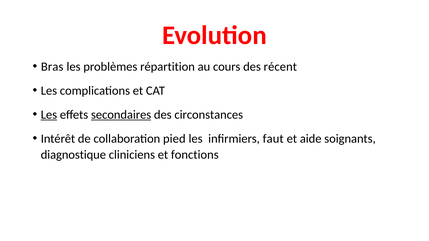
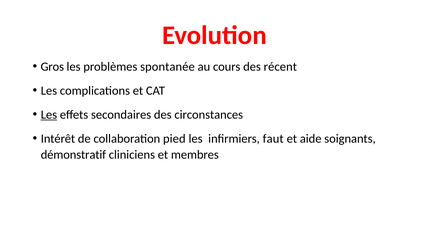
Bras: Bras -> Gros (52, 67)
répartition: répartition -> spontanée (167, 67)
secondaires underline: present -> none (121, 115)
diagnostique: diagnostique -> démonstratif (73, 155)
fonctions: fonctions -> membres (195, 155)
